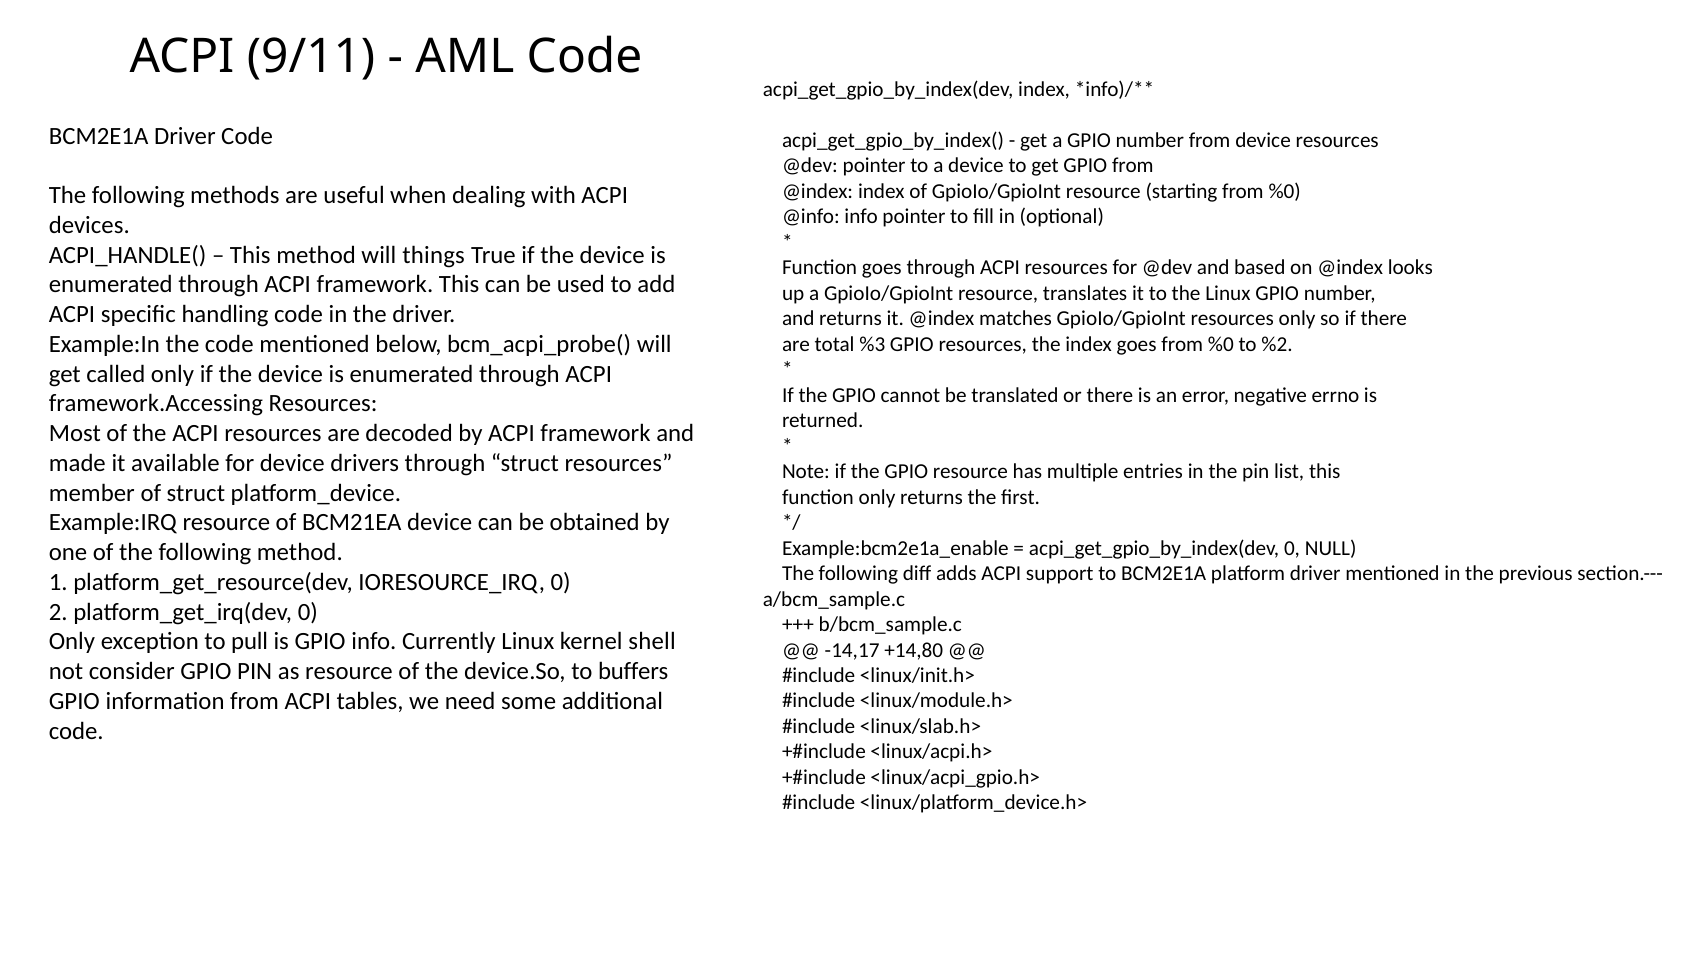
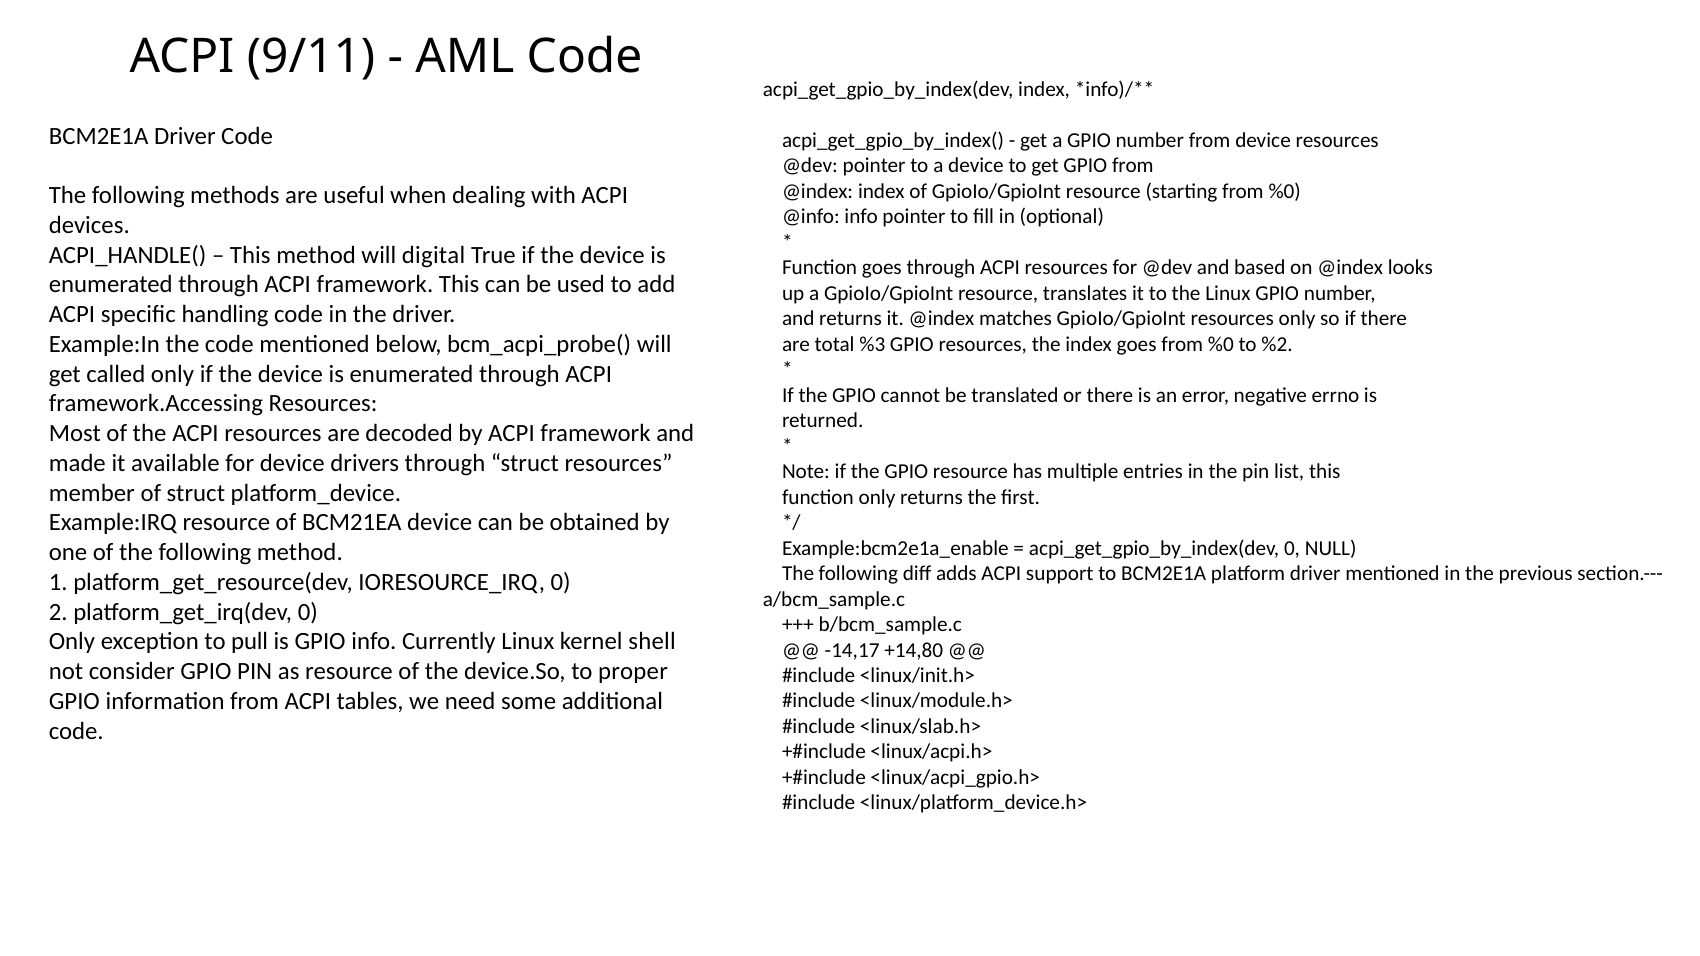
things: things -> digital (434, 255)
buffers: buffers -> proper (633, 672)
